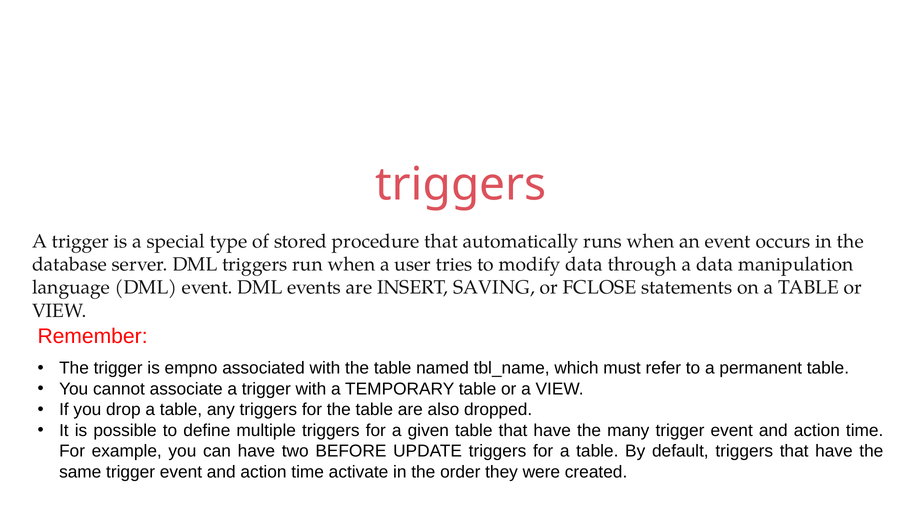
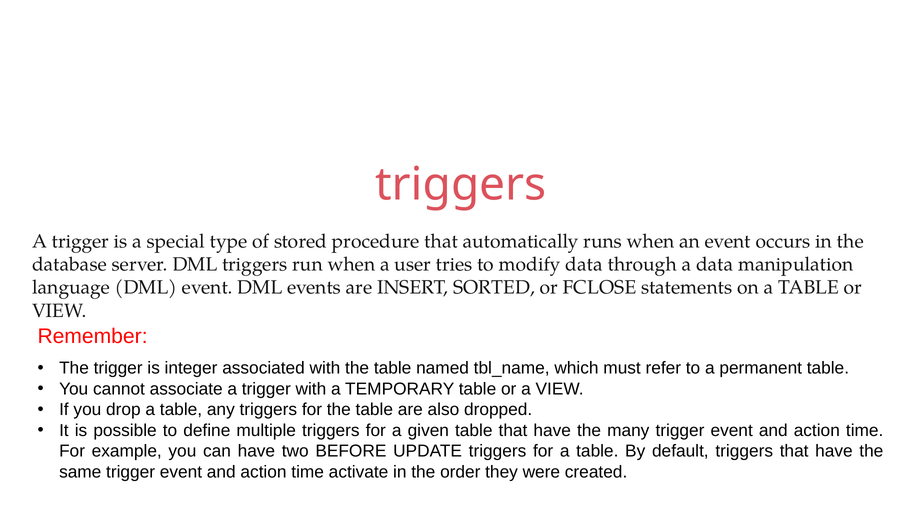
SAVING: SAVING -> SORTED (494, 288)
empno: empno -> integer (191, 369)
